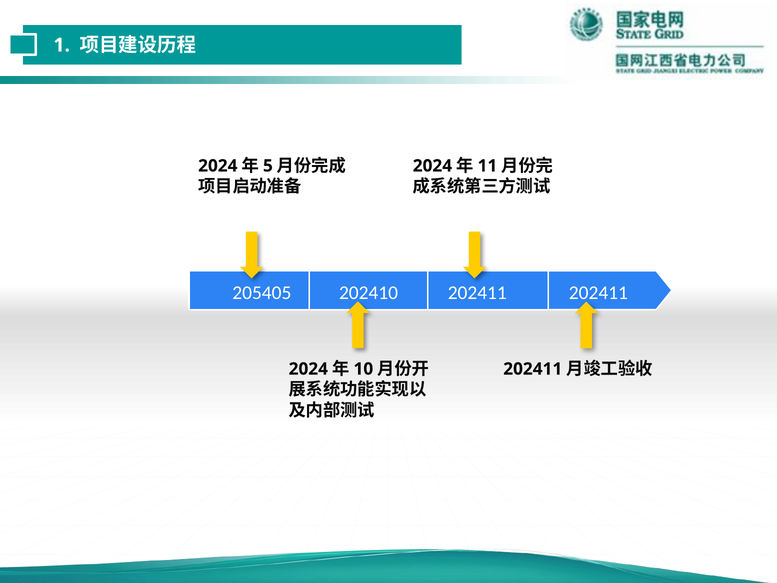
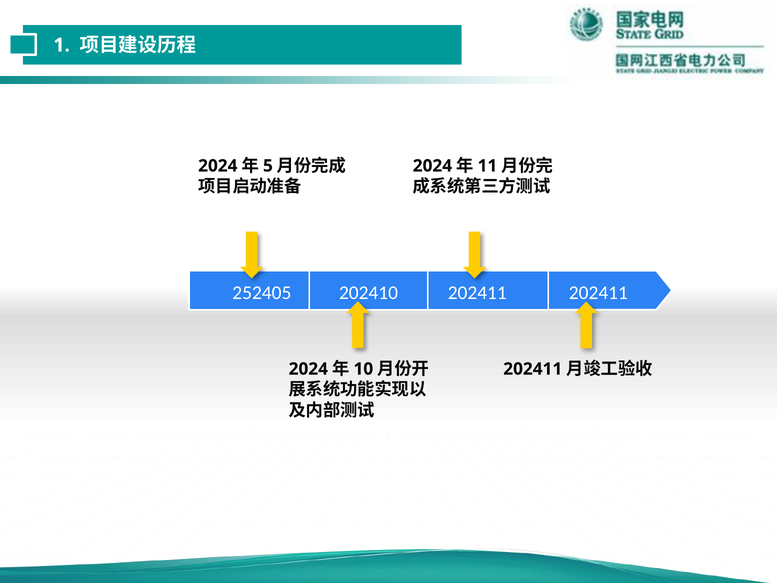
205405: 205405 -> 252405 (262, 292)
